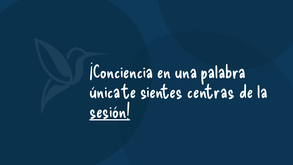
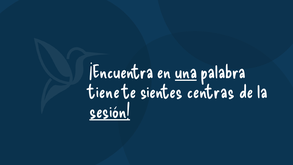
¡Conciencia: ¡Conciencia -> ¡Encuentra (121, 72)
una underline: none -> present (186, 72)
única: única -> tiene (105, 92)
